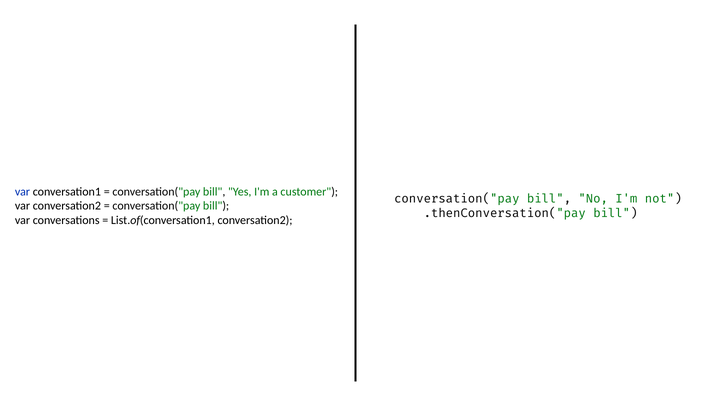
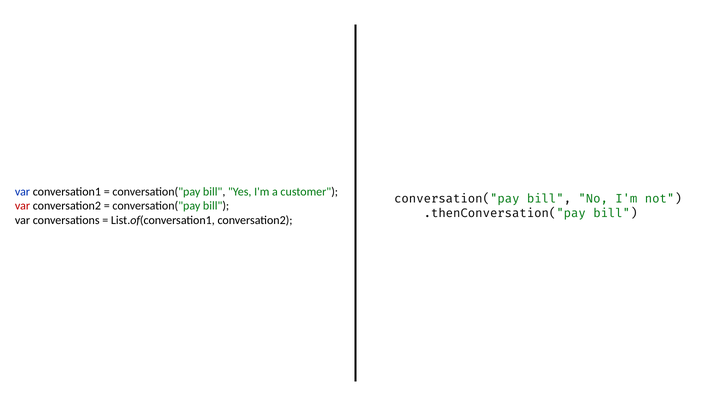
var colour: black -> red (23, 206)
